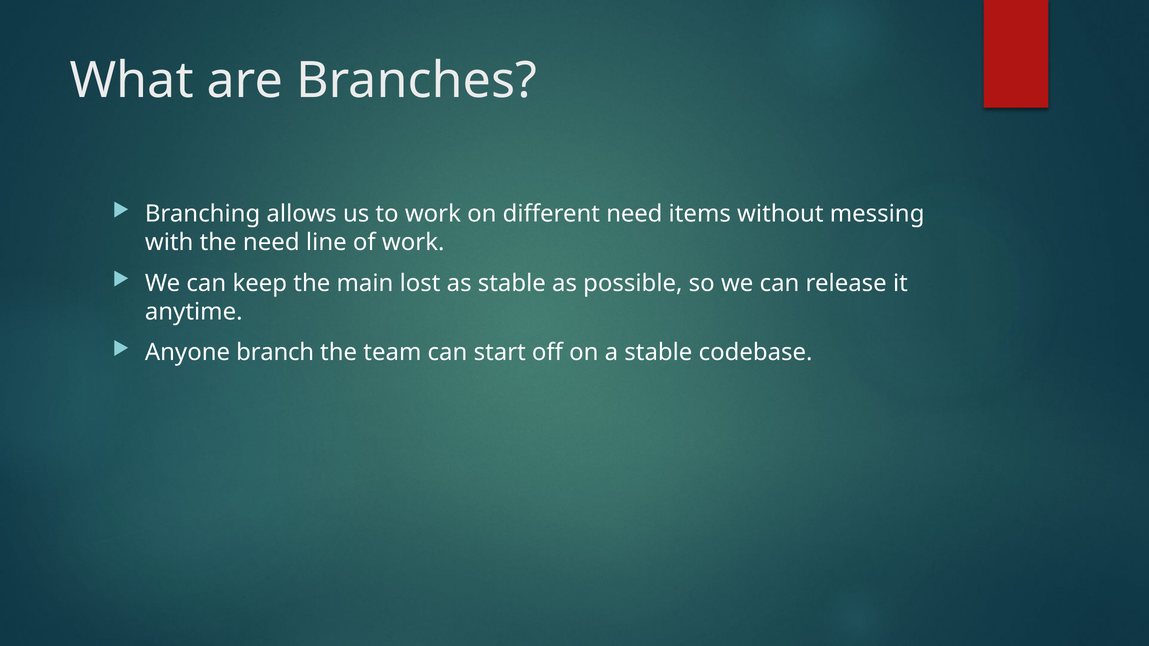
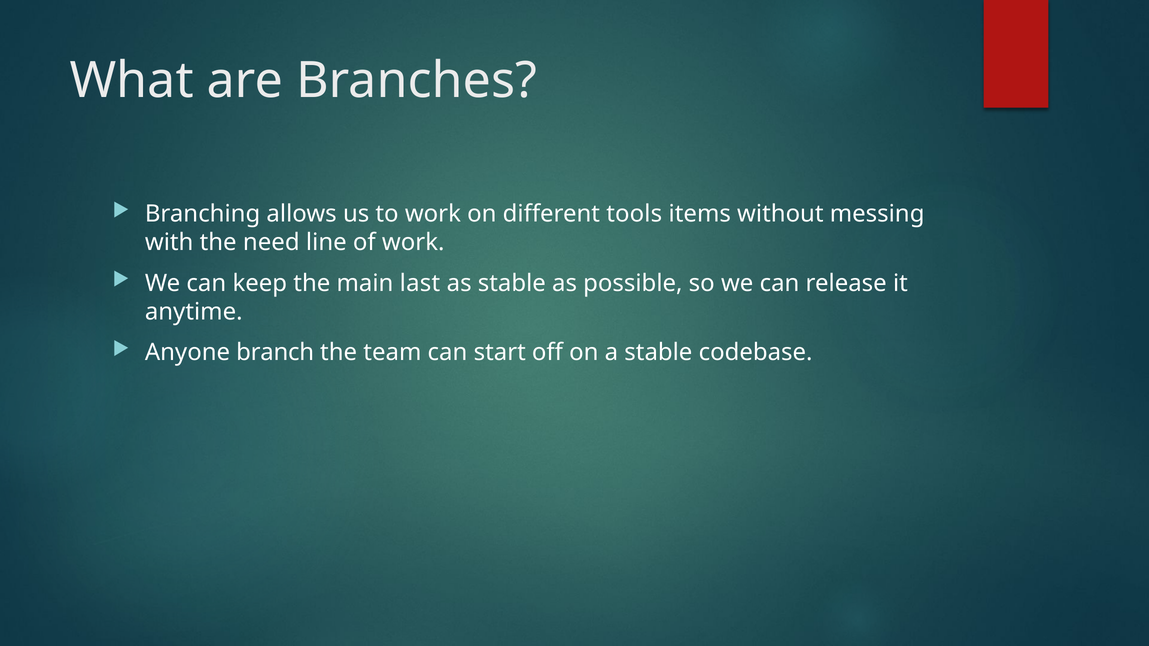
different need: need -> tools (634, 214)
lost: lost -> last (420, 283)
